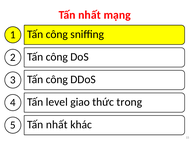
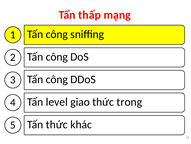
nhất: nhất -> thấp (90, 15)
nhất: nhất -> thức (57, 124)
